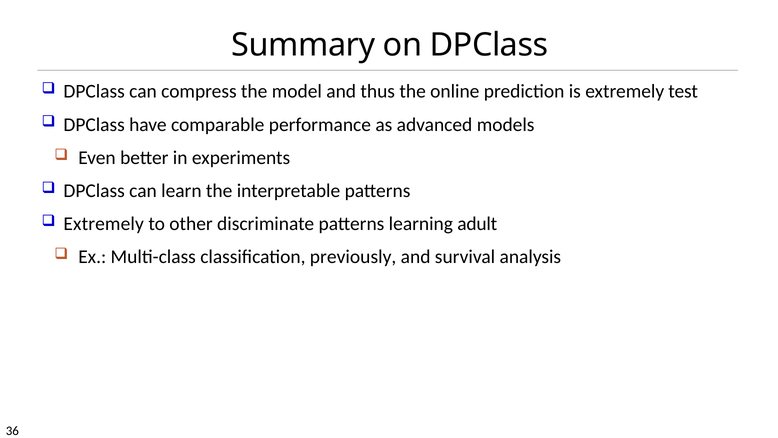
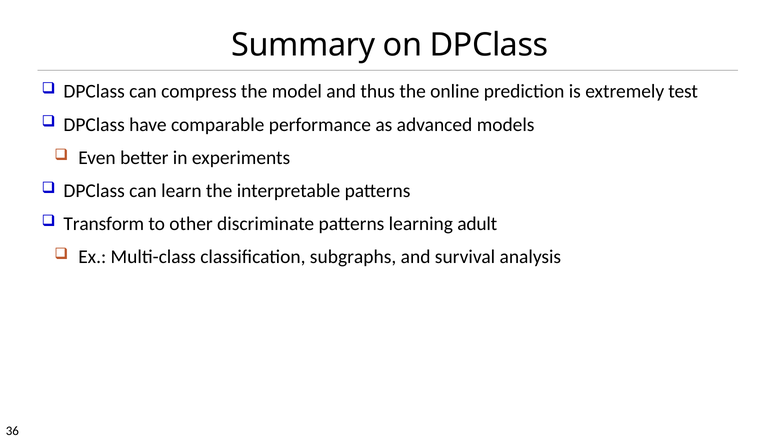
Extremely: Extremely -> Transform (104, 224)
previously: previously -> subgraphs (353, 257)
